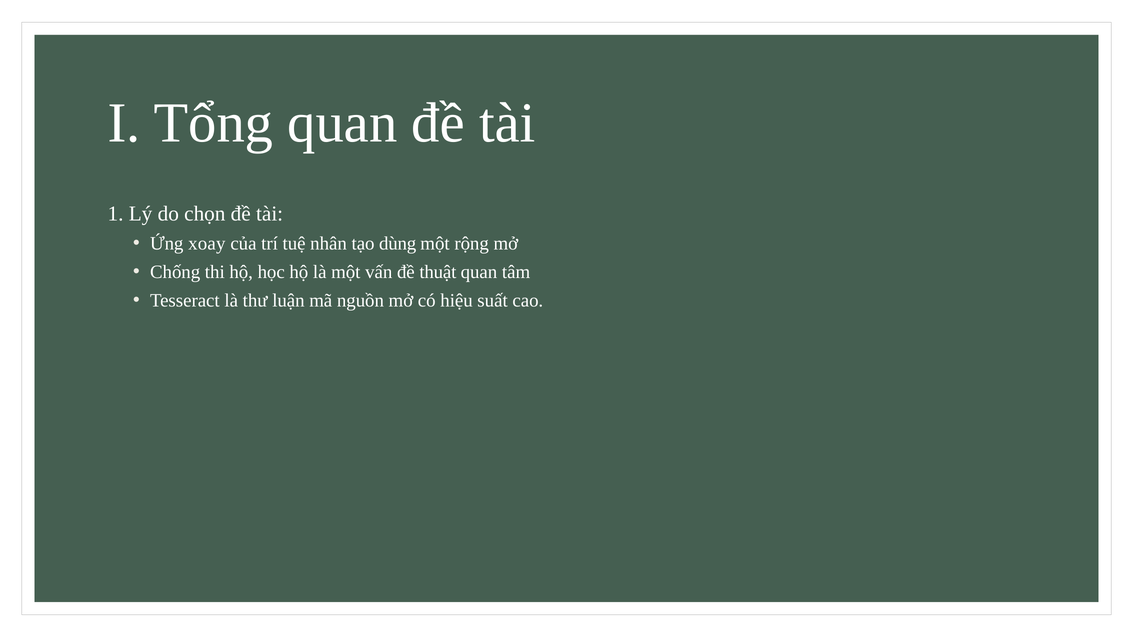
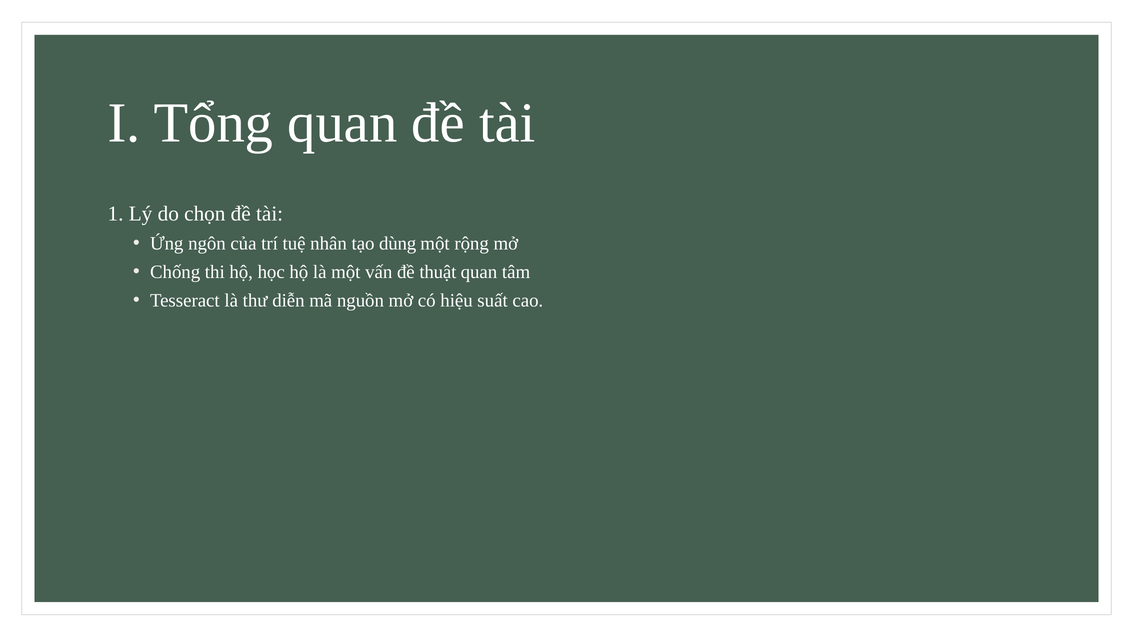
xoay: xoay -> ngôn (207, 244)
luận: luận -> diễn (288, 301)
